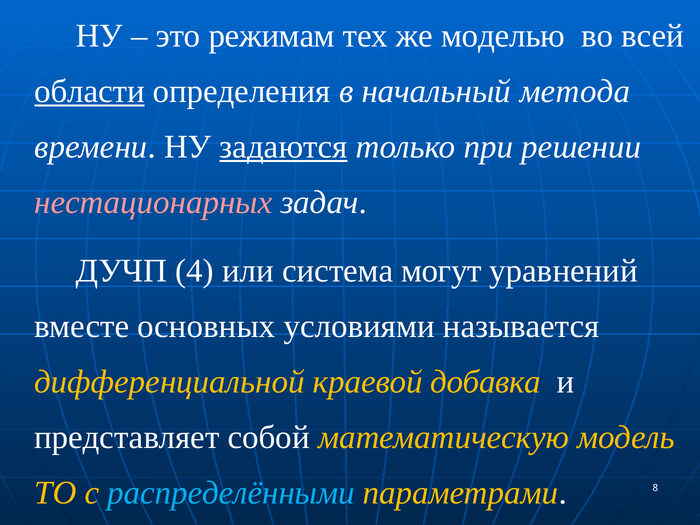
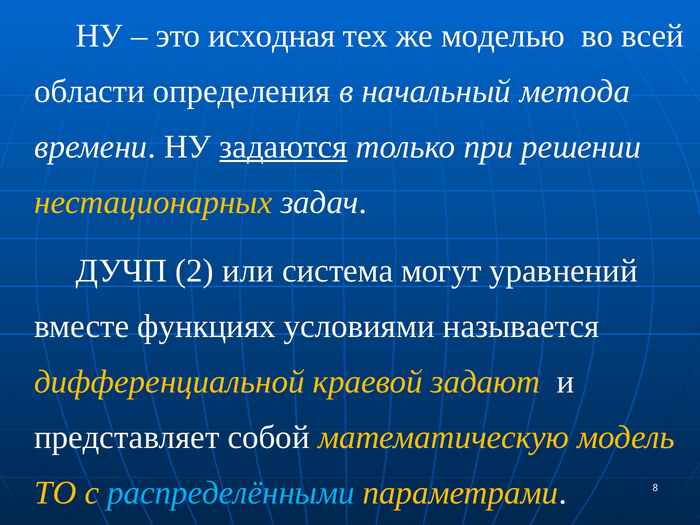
режимам: режимам -> исходная (272, 36)
области underline: present -> none (90, 92)
нестационарных colour: pink -> yellow (153, 203)
4: 4 -> 2 (195, 271)
основных: основных -> функциях (207, 327)
добавка: добавка -> задают (486, 382)
